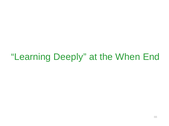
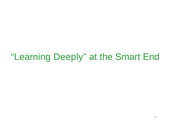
When: When -> Smart (128, 57)
